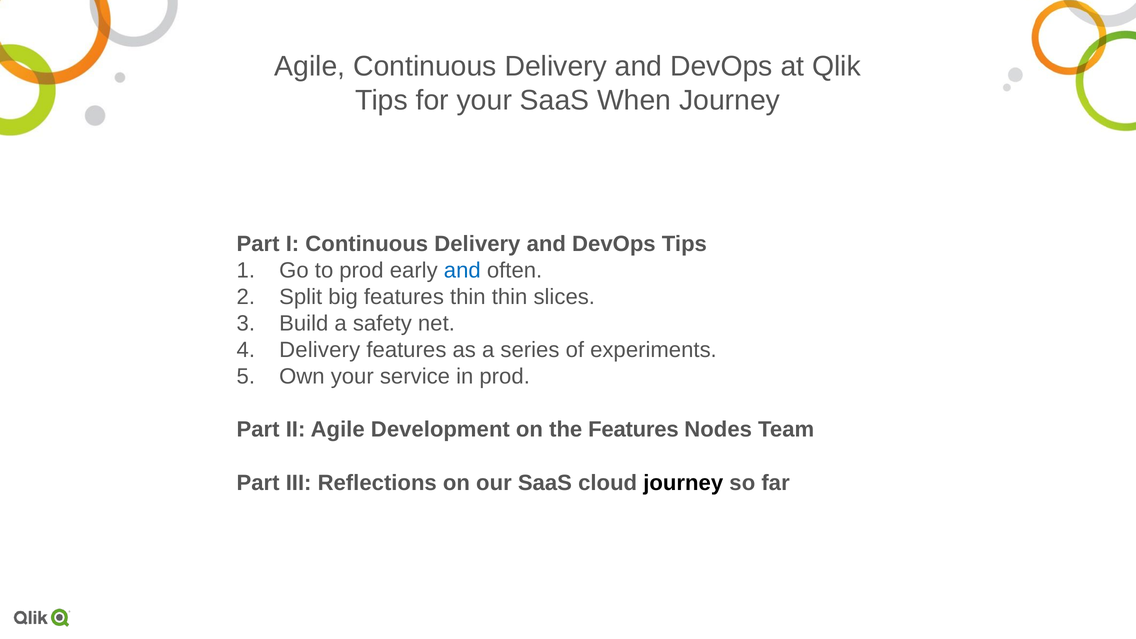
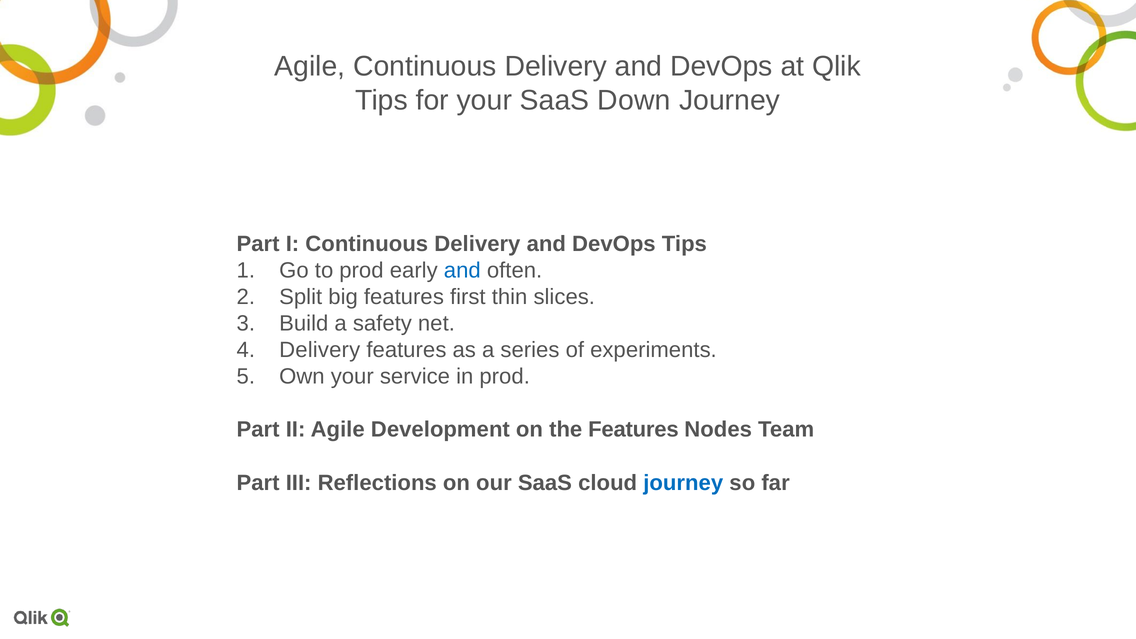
When: When -> Down (634, 101)
features thin: thin -> first (468, 297)
journey colour: black -> blue (683, 483)
